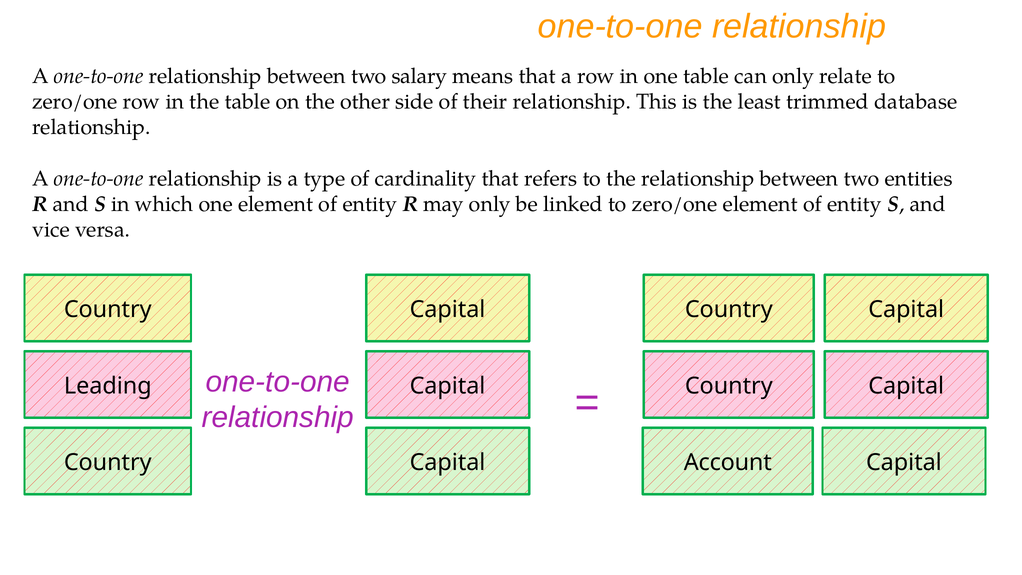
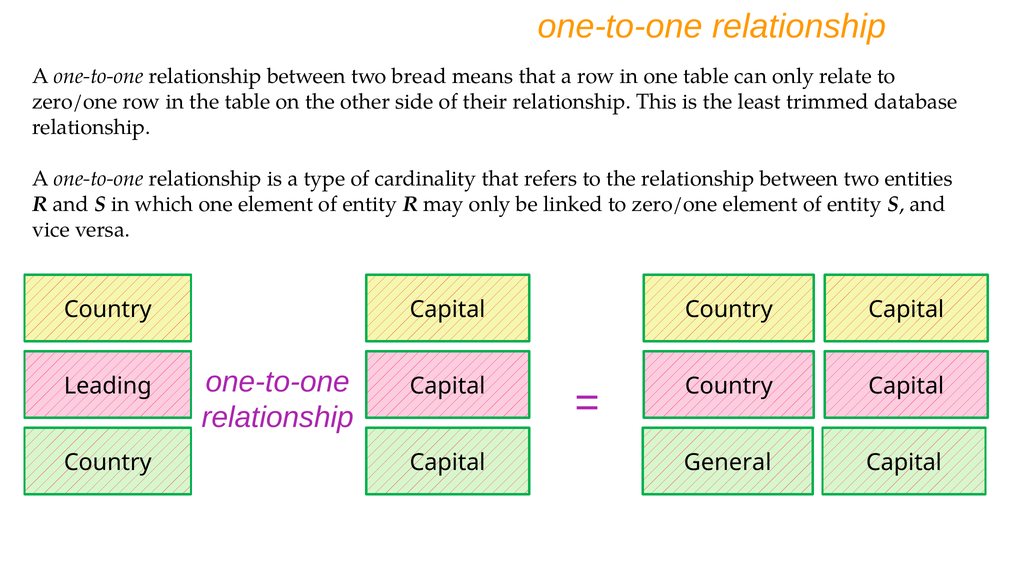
salary: salary -> bread (419, 76)
Account: Account -> General (728, 462)
